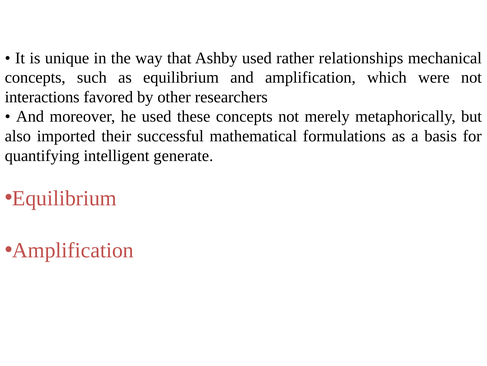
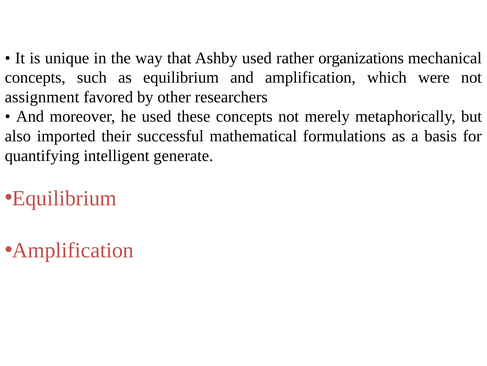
relationships: relationships -> organizations (361, 58)
interactions: interactions -> assignment (42, 97)
